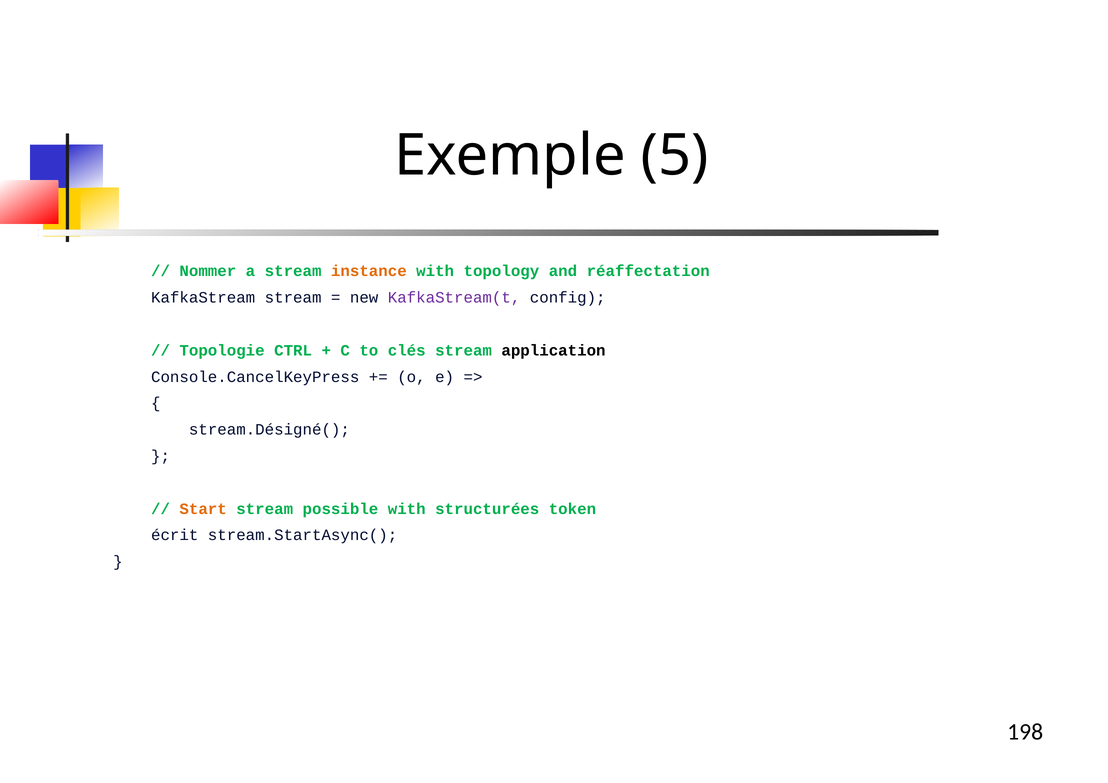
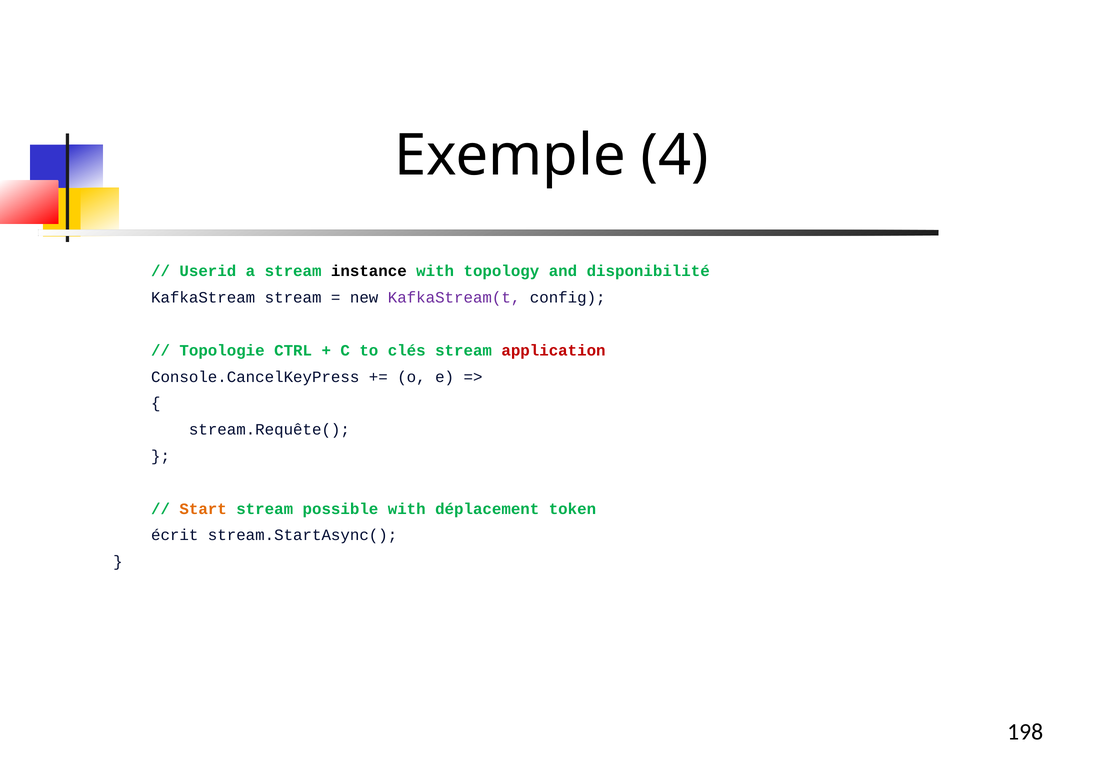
5: 5 -> 4 (675, 156)
Nommer: Nommer -> Userid (208, 271)
instance colour: orange -> black (369, 271)
réaffectation: réaffectation -> disponibilité (648, 271)
application colour: black -> red (553, 351)
stream.Désigné(: stream.Désigné( -> stream.Requête( (269, 430)
structurées: structurées -> déplacement (487, 509)
